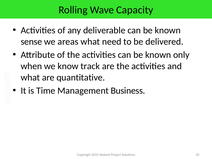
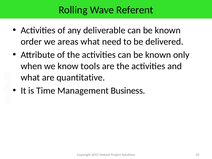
Capacity: Capacity -> Referent (135, 10)
sense: sense -> order (31, 42)
track: track -> tools (90, 66)
